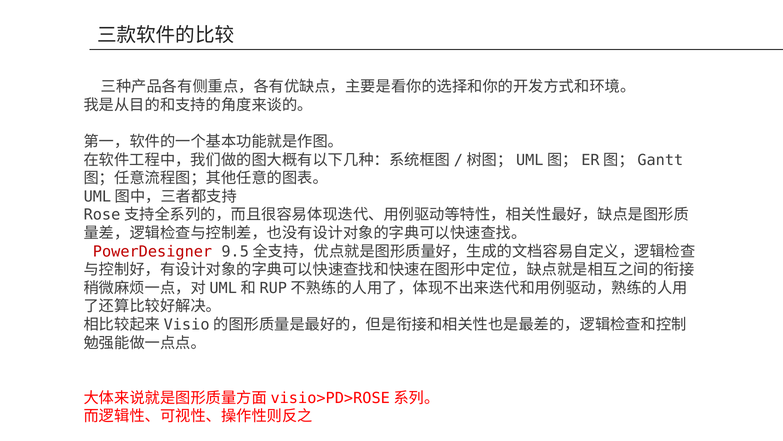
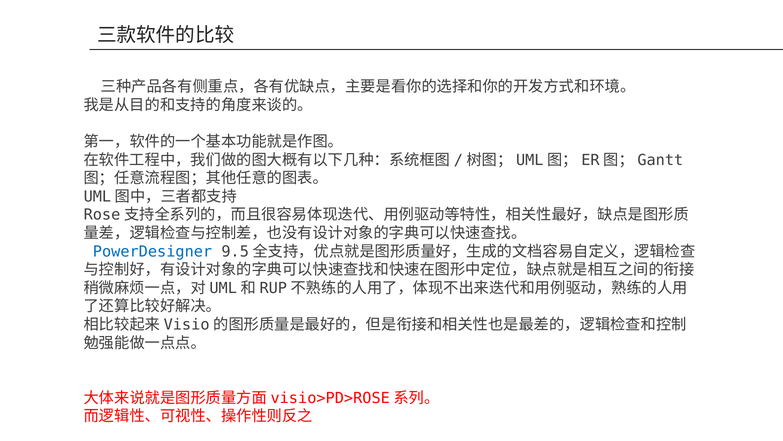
PowerDesigner colour: red -> blue (153, 251)
